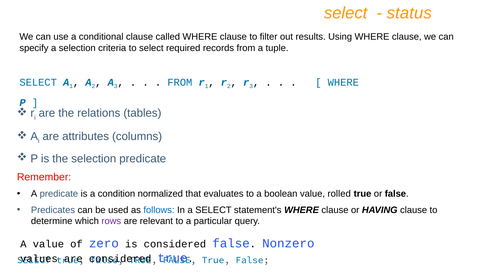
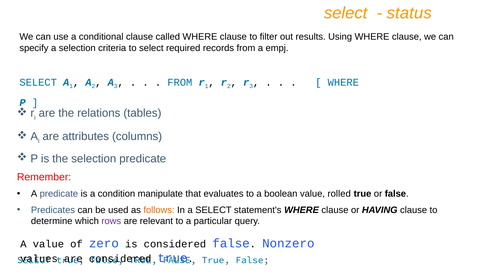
tuple: tuple -> empj (277, 48)
normalized: normalized -> manipulate (160, 194)
follows colour: blue -> orange (159, 210)
